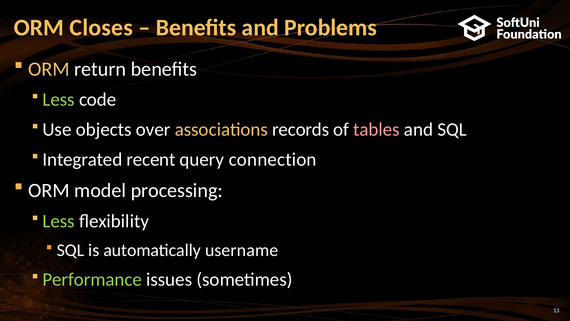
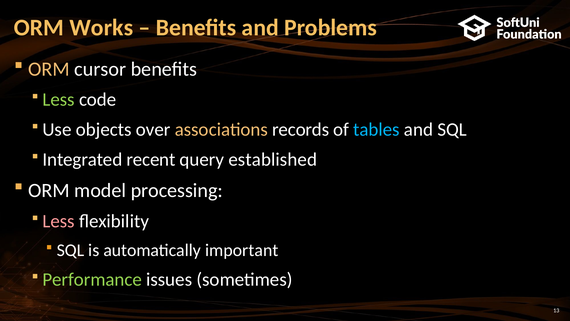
Closes: Closes -> Works (101, 28)
return: return -> cursor (100, 69)
tables colour: pink -> light blue (376, 130)
connection: connection -> established (273, 160)
Less colour: light green -> pink (59, 221)
username: username -> important (242, 250)
